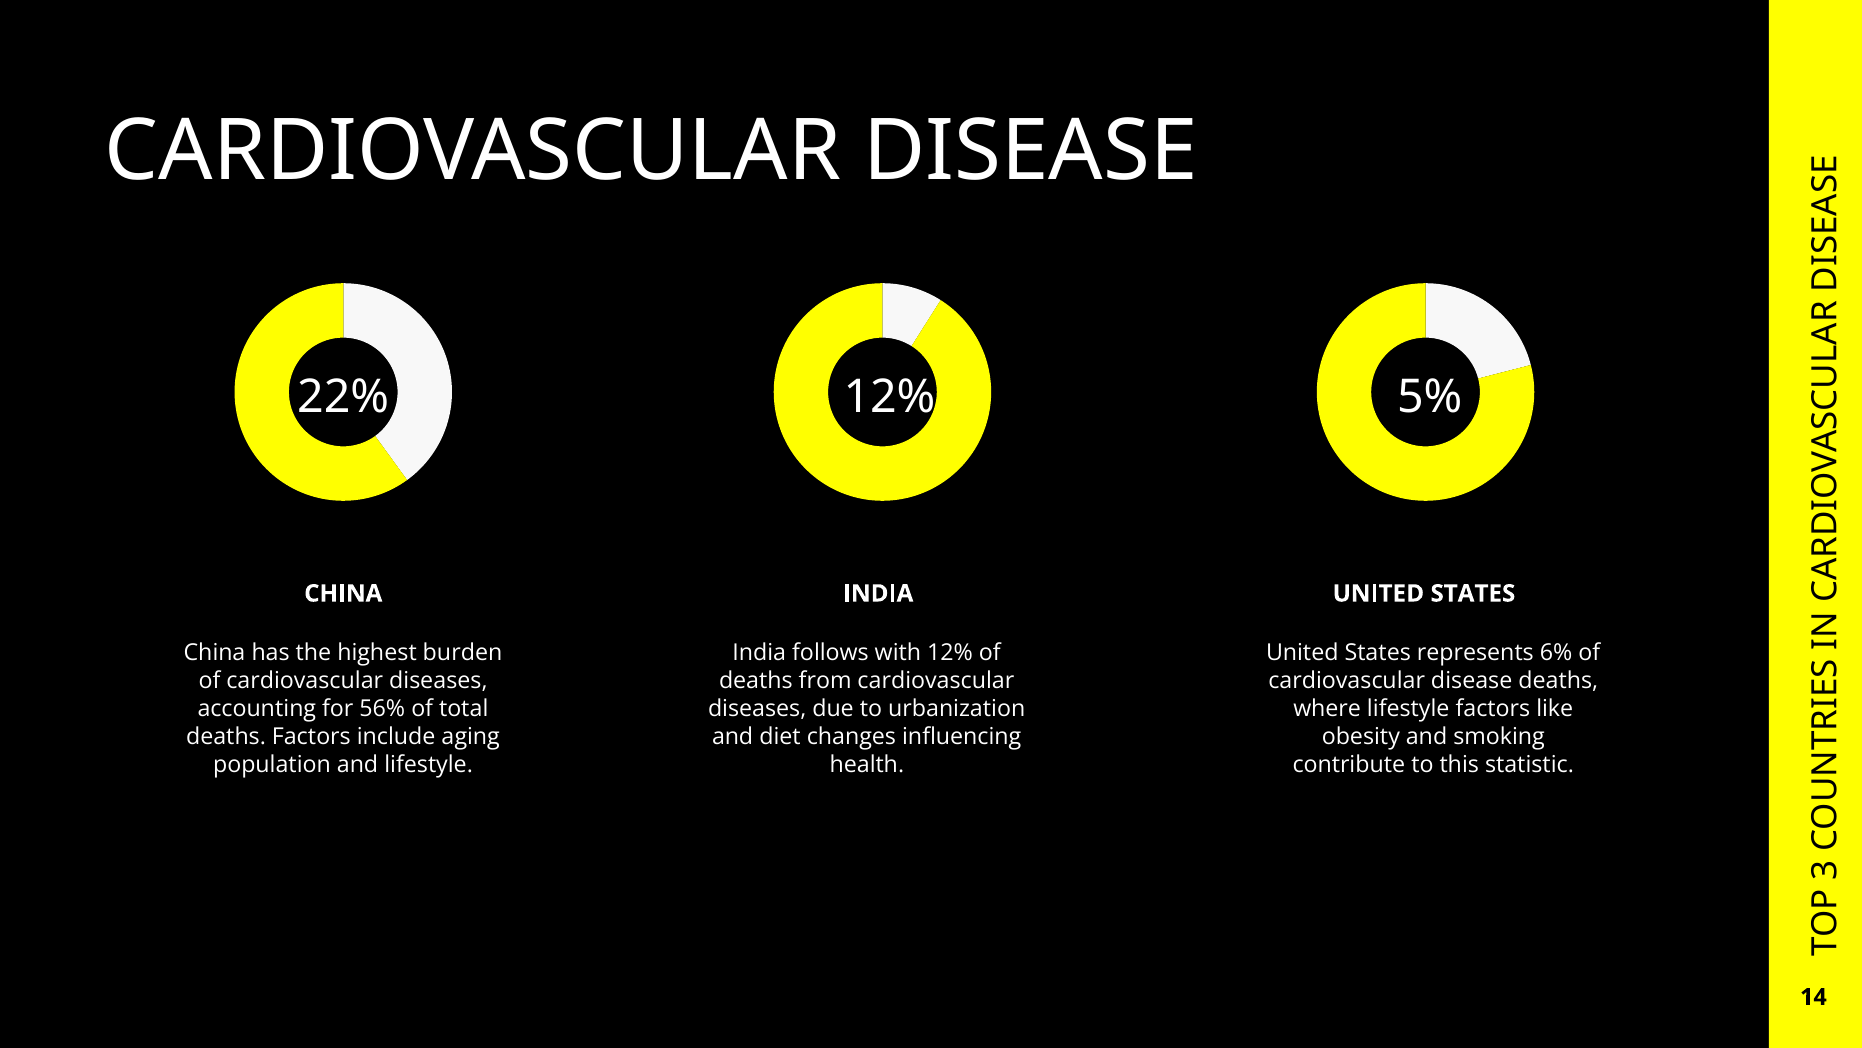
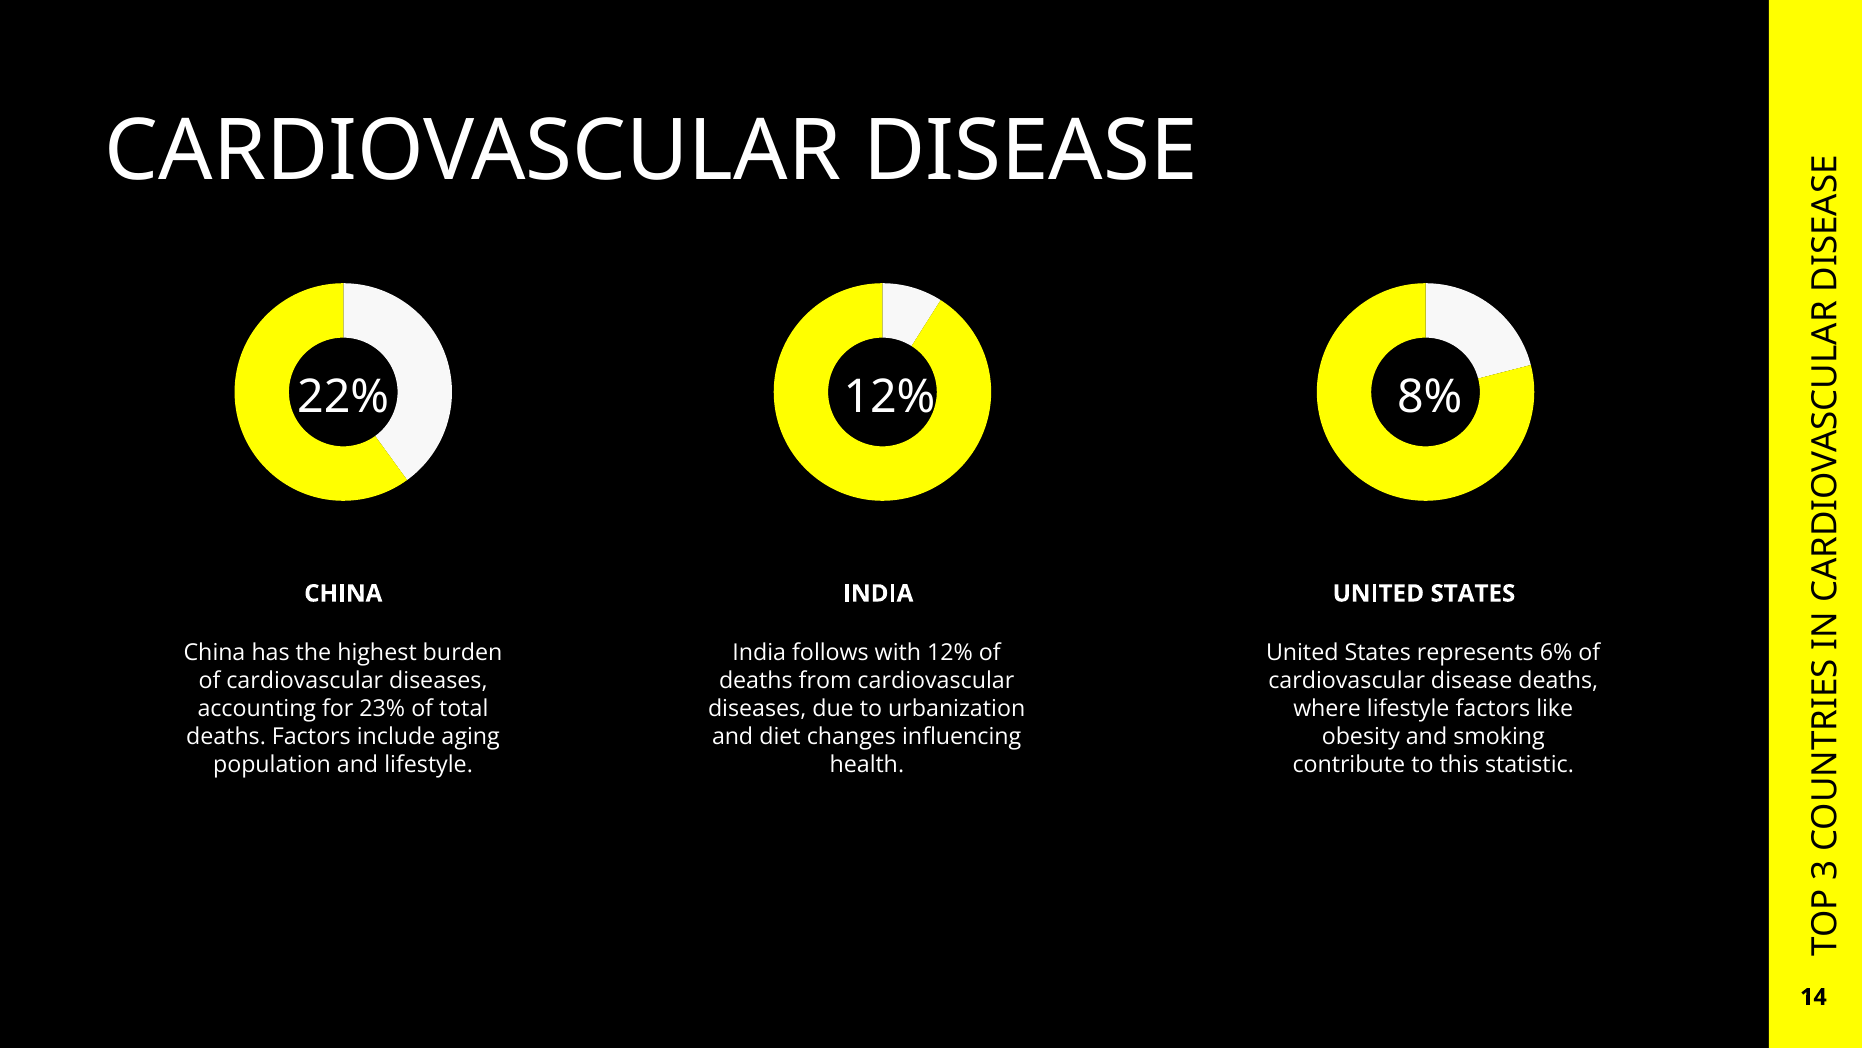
5%: 5% -> 8% (1430, 397)
56%: 56% -> 23% (382, 709)
